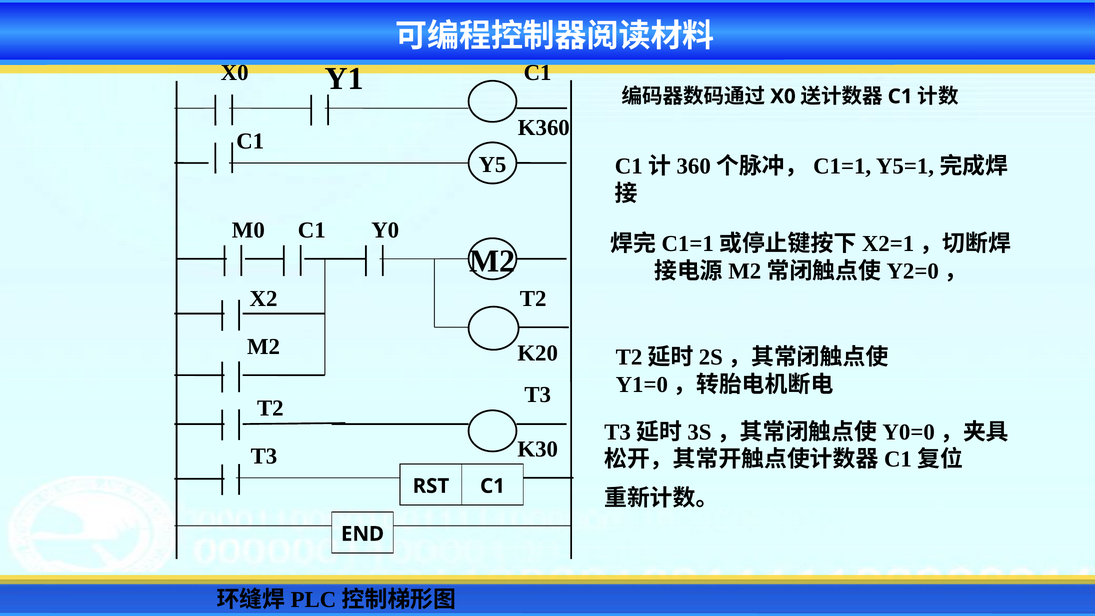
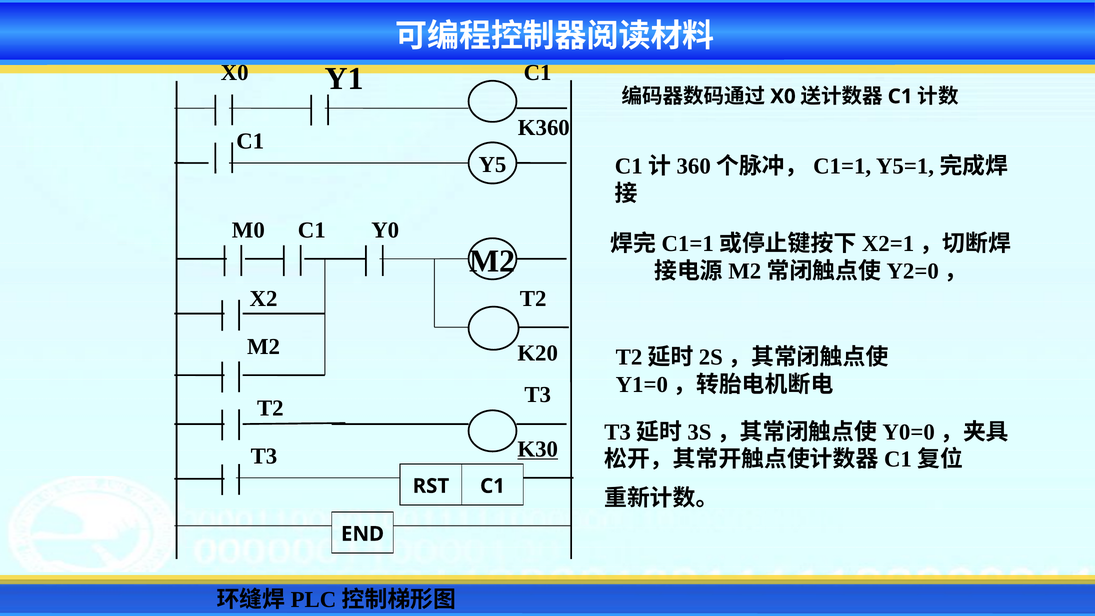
K30 underline: none -> present (538, 449)
